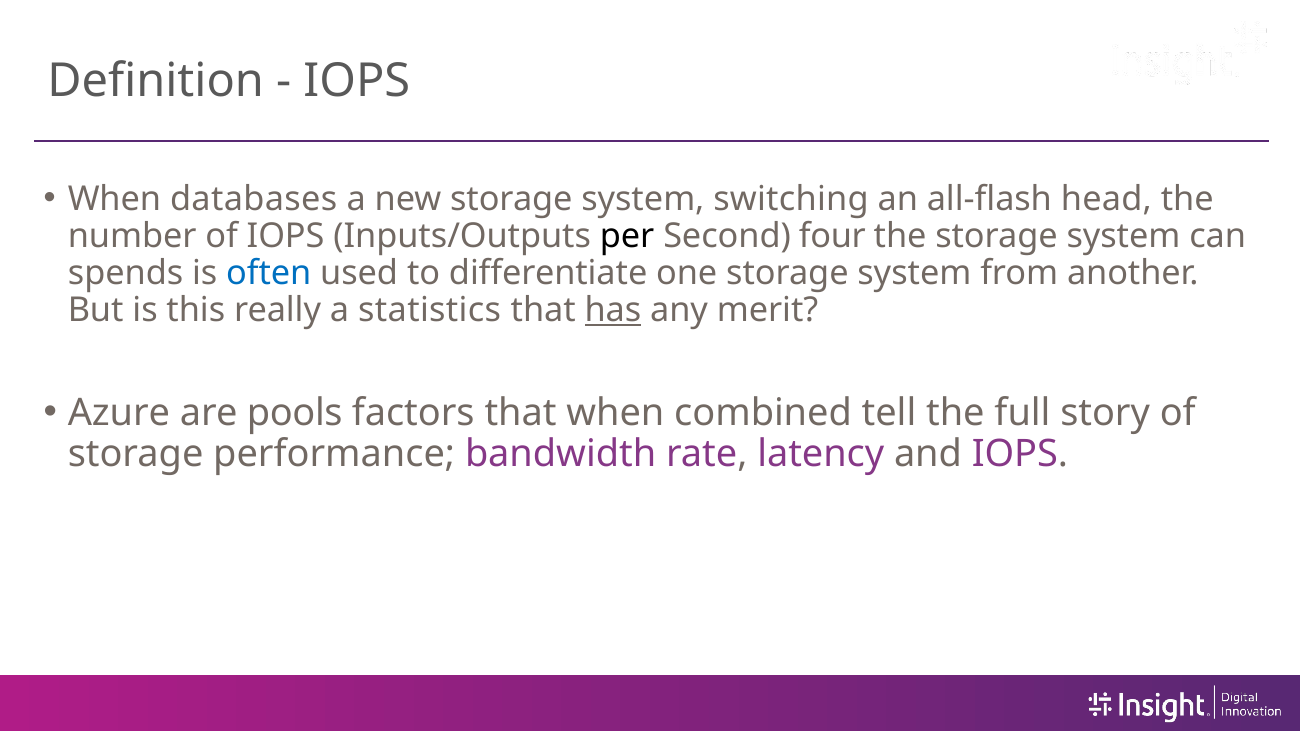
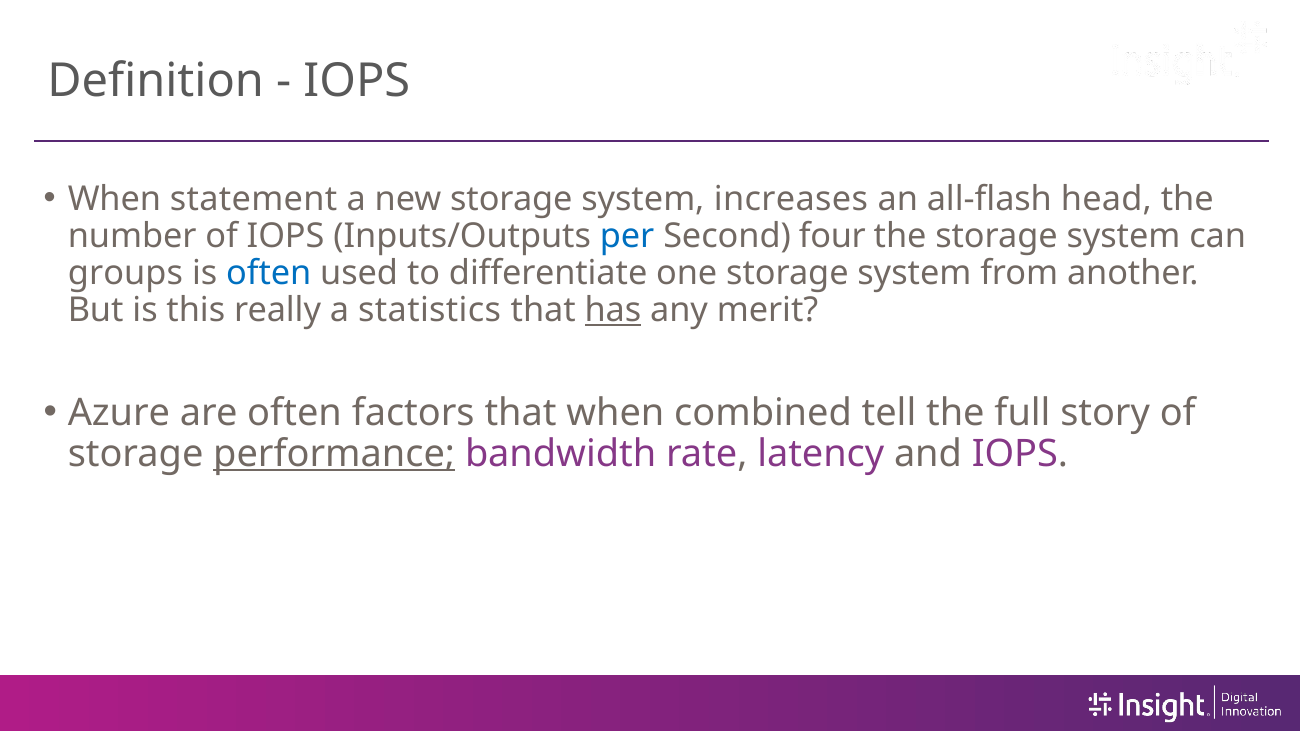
databases: databases -> statement (254, 199)
switching: switching -> increases (791, 199)
per colour: black -> blue (627, 236)
spends: spends -> groups (125, 273)
are pools: pools -> often (295, 413)
performance underline: none -> present (334, 454)
